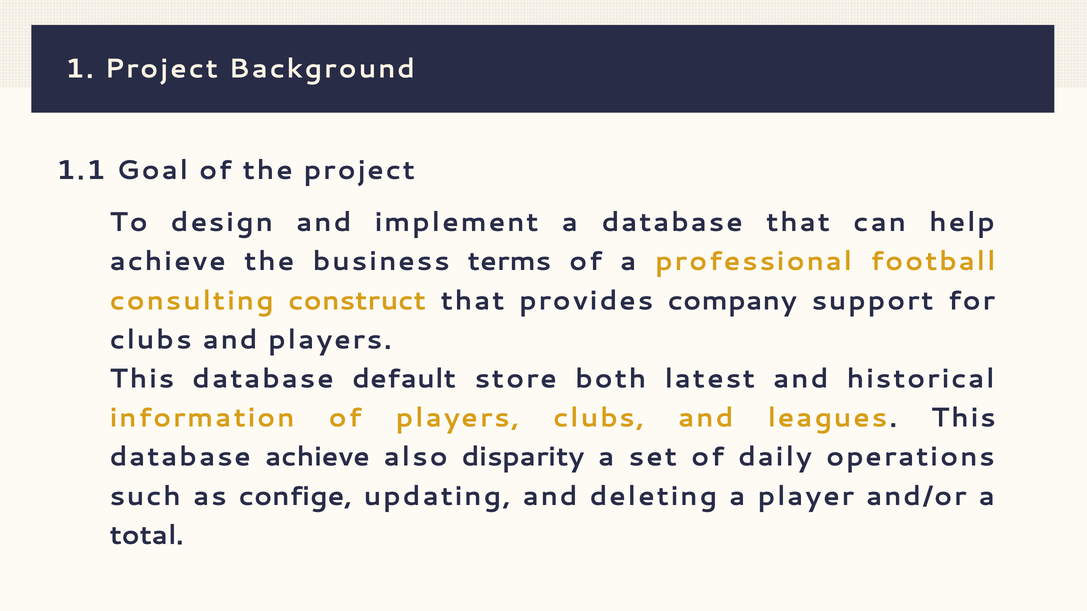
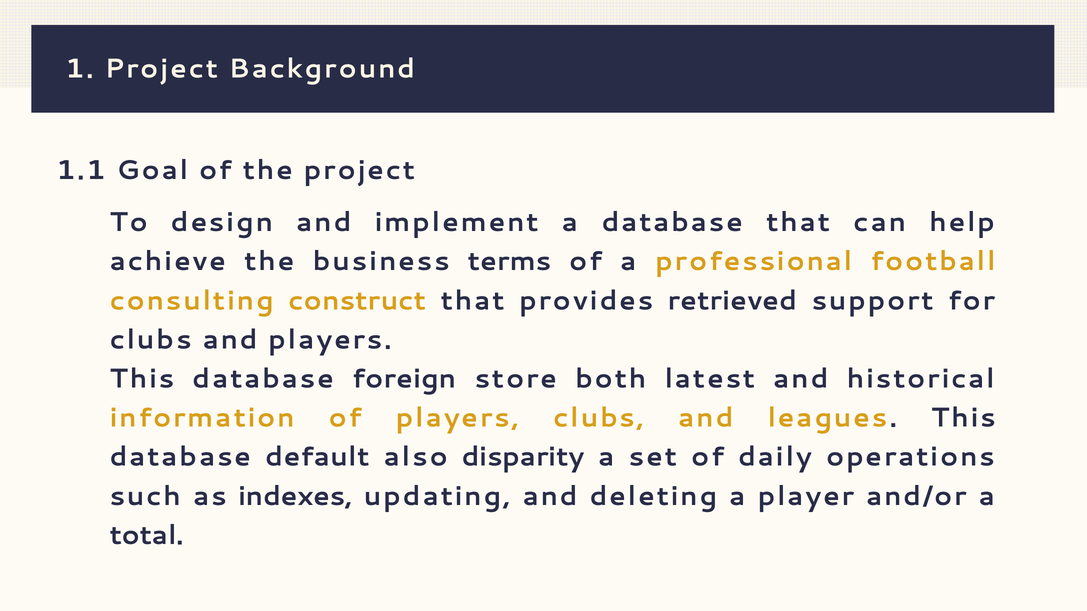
company: company -> retrieved (732, 301)
default: default -> foreign (404, 379)
database achieve: achieve -> default (317, 457)
confige: confige -> indexes (296, 496)
